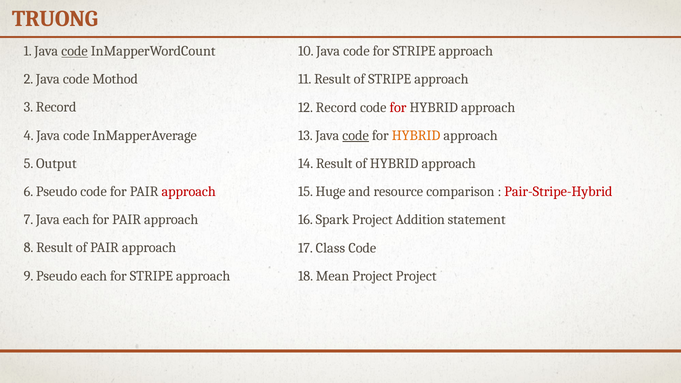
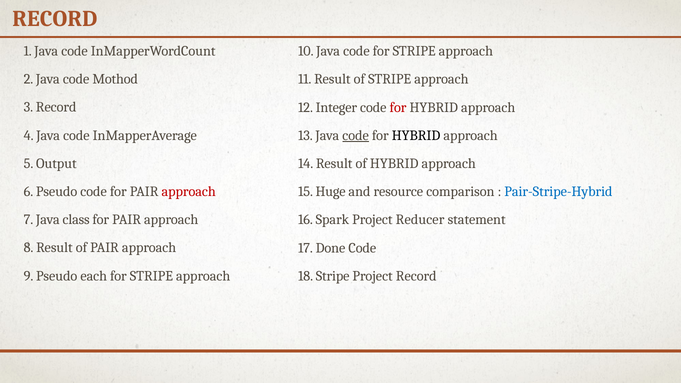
TRUONG: TRUONG -> RECORD (55, 19)
code underline: present -> none (75, 51)
12 Record: Record -> Integer (336, 107)
HYBRID colour: orange -> black (416, 135)
Pair-Stripe-Hybrid colour: red -> blue (558, 192)
Java each: each -> class (76, 220)
Addition: Addition -> Reducer (420, 220)
Class: Class -> Done (330, 248)
18 Mean: Mean -> Stripe (333, 276)
Project Project: Project -> Record (416, 276)
